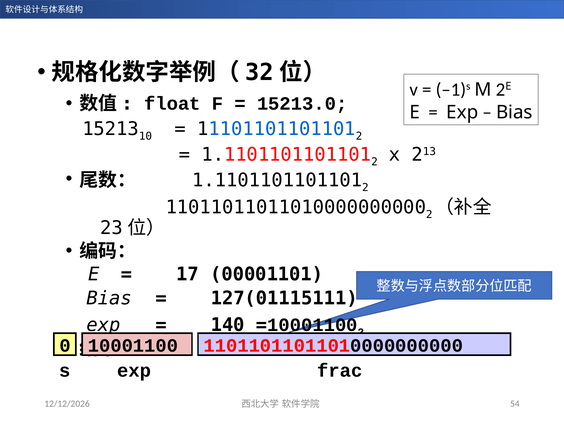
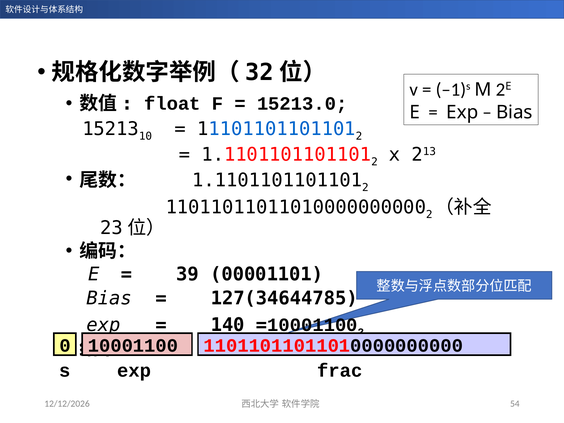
17: 17 -> 39 (187, 274)
127(01115111: 127(01115111 -> 127(34644785 (284, 298)
